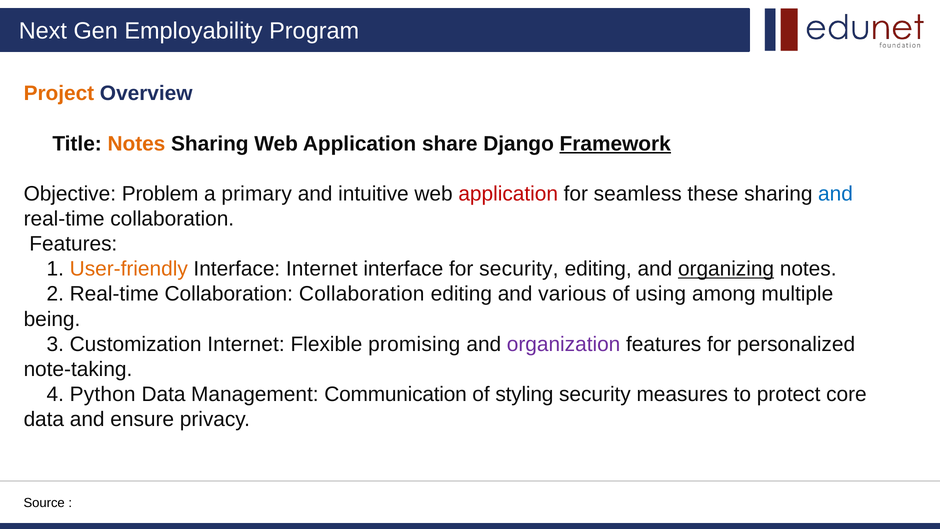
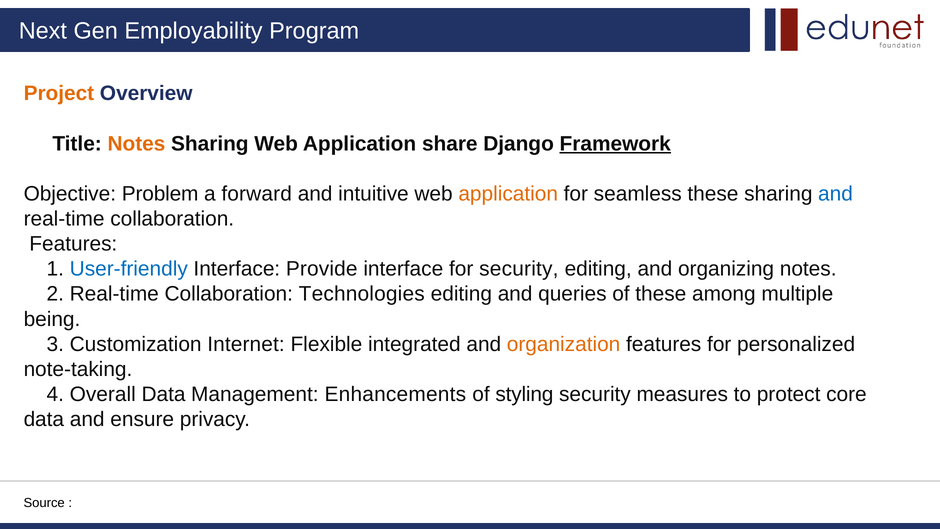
primary: primary -> forward (257, 194)
application colour: red -> orange (508, 194)
User-friendly colour: orange -> blue (129, 269)
Interface Internet: Internet -> Provide (322, 269)
organizing underline: present -> none (726, 269)
Collaboration Collaboration: Collaboration -> Technologies (362, 294)
various: various -> queries (572, 294)
of using: using -> these (661, 294)
promising: promising -> integrated (414, 344)
organization colour: purple -> orange (564, 344)
Python: Python -> Overall (103, 394)
Communication: Communication -> Enhancements (395, 394)
